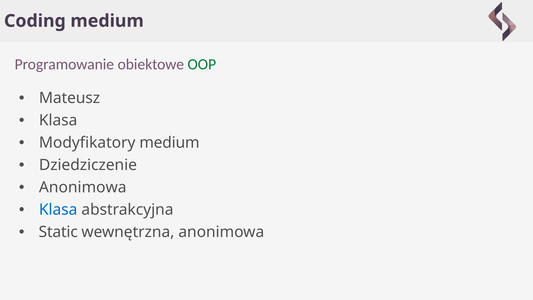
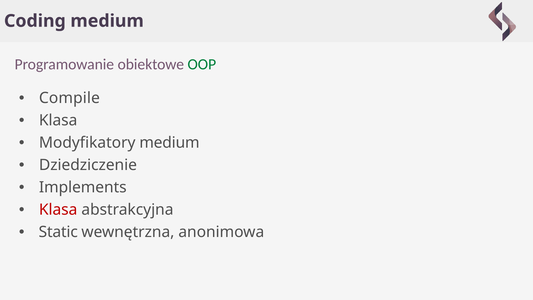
Mateusz: Mateusz -> Compile (69, 98)
Anonimowa: Anonimowa -> Implements (83, 187)
Klasa colour: blue -> red (58, 210)
